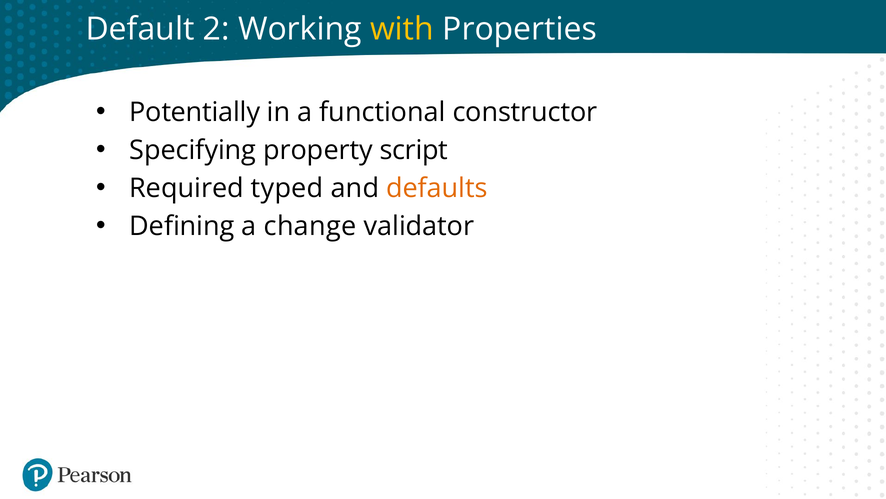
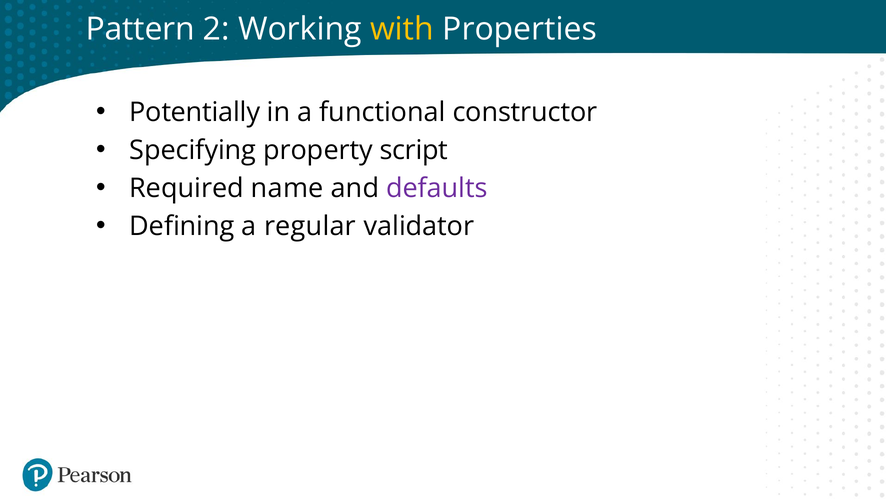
Default: Default -> Pattern (140, 29)
typed: typed -> name (287, 188)
defaults colour: orange -> purple (437, 188)
change: change -> regular (310, 226)
